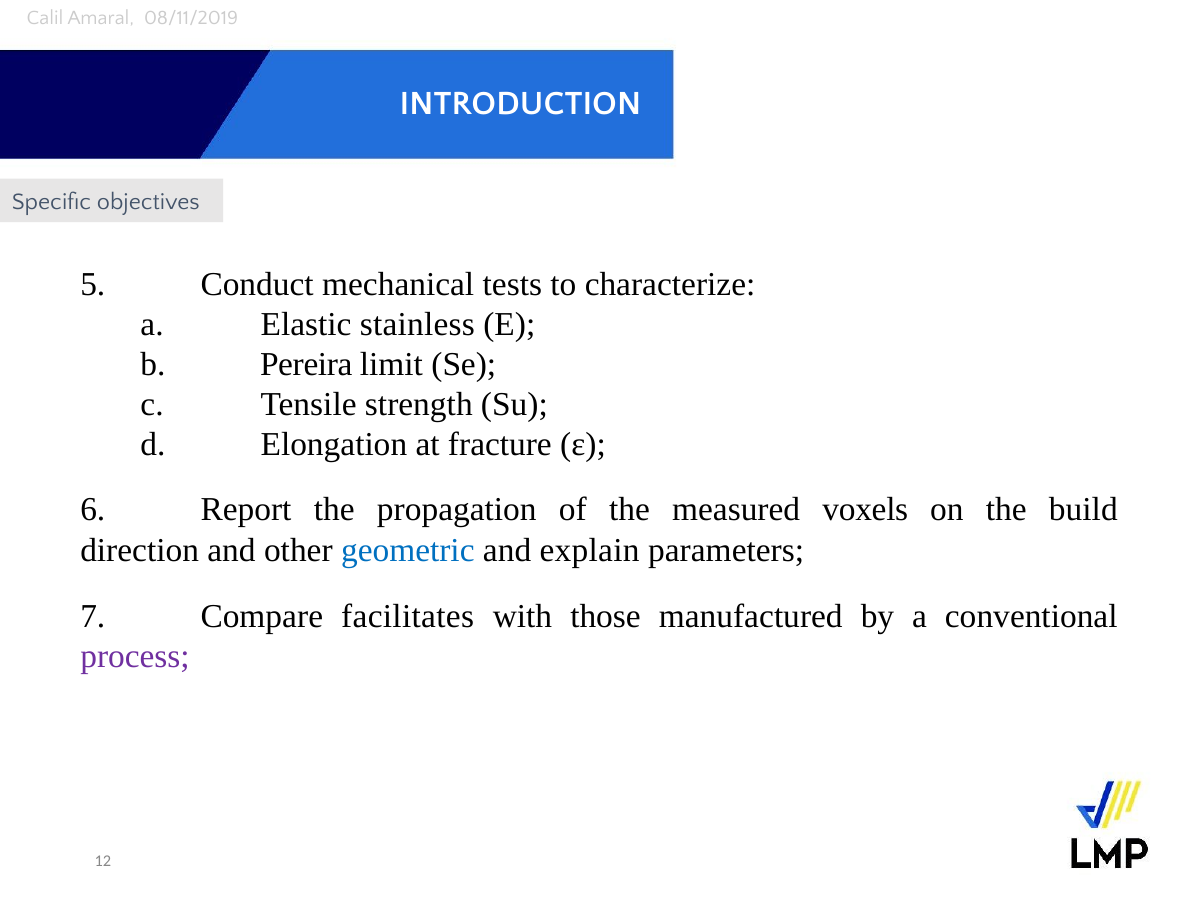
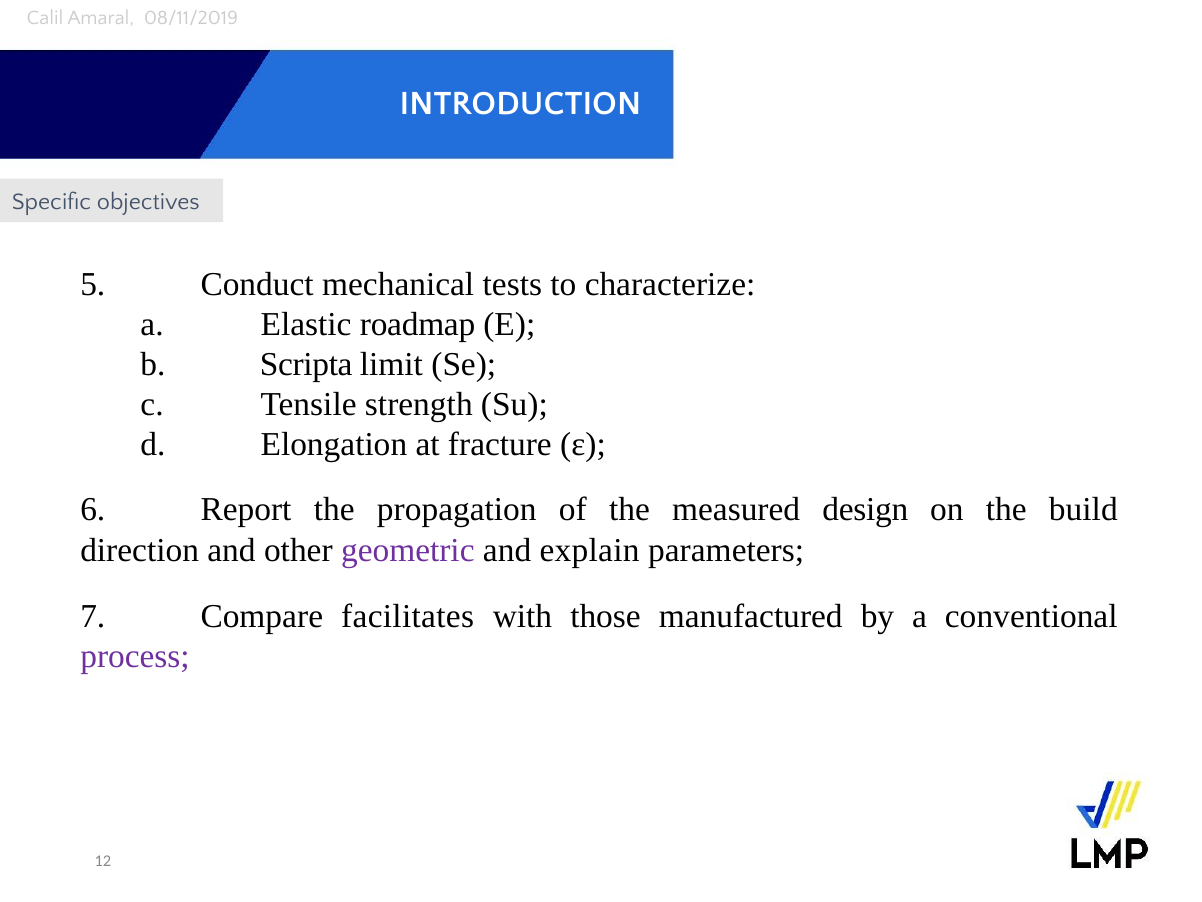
stainless: stainless -> roadmap (418, 324)
Pereira: Pereira -> Scripta (306, 364)
voxels: voxels -> design (865, 510)
geometric colour: blue -> purple (408, 550)
